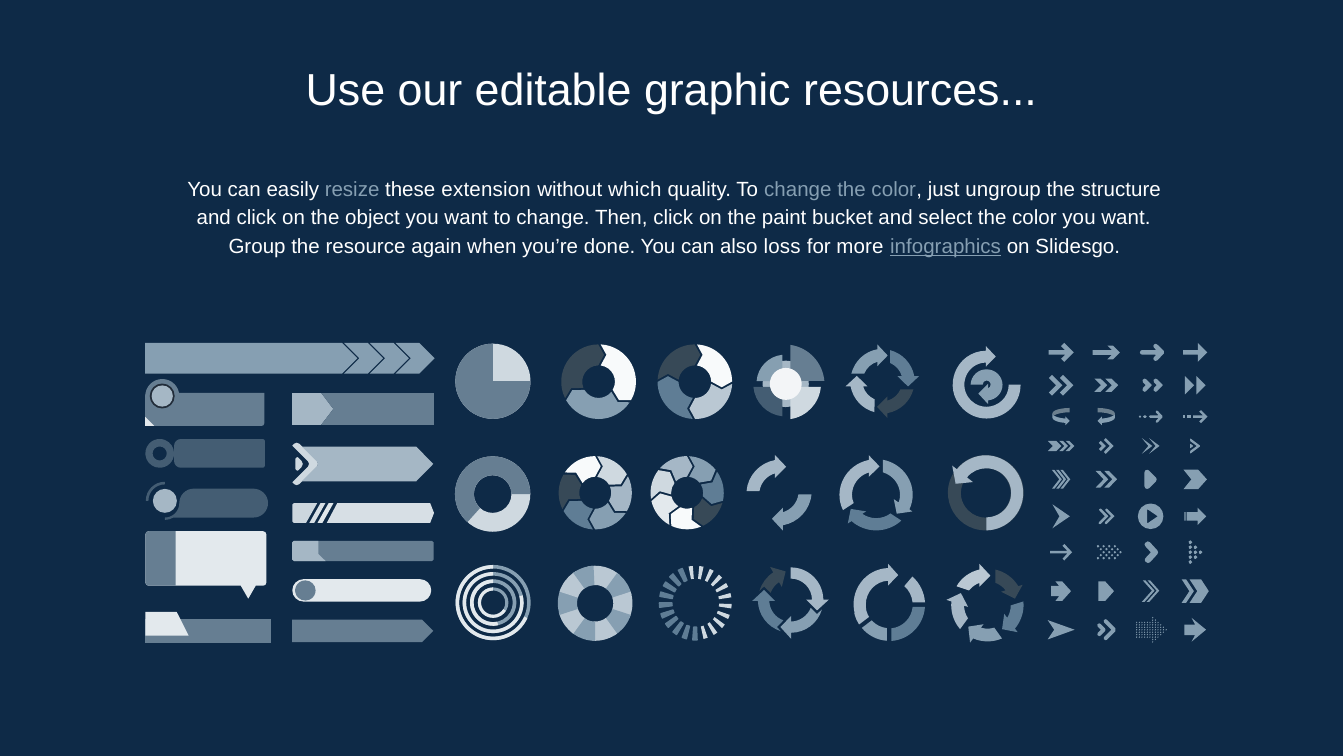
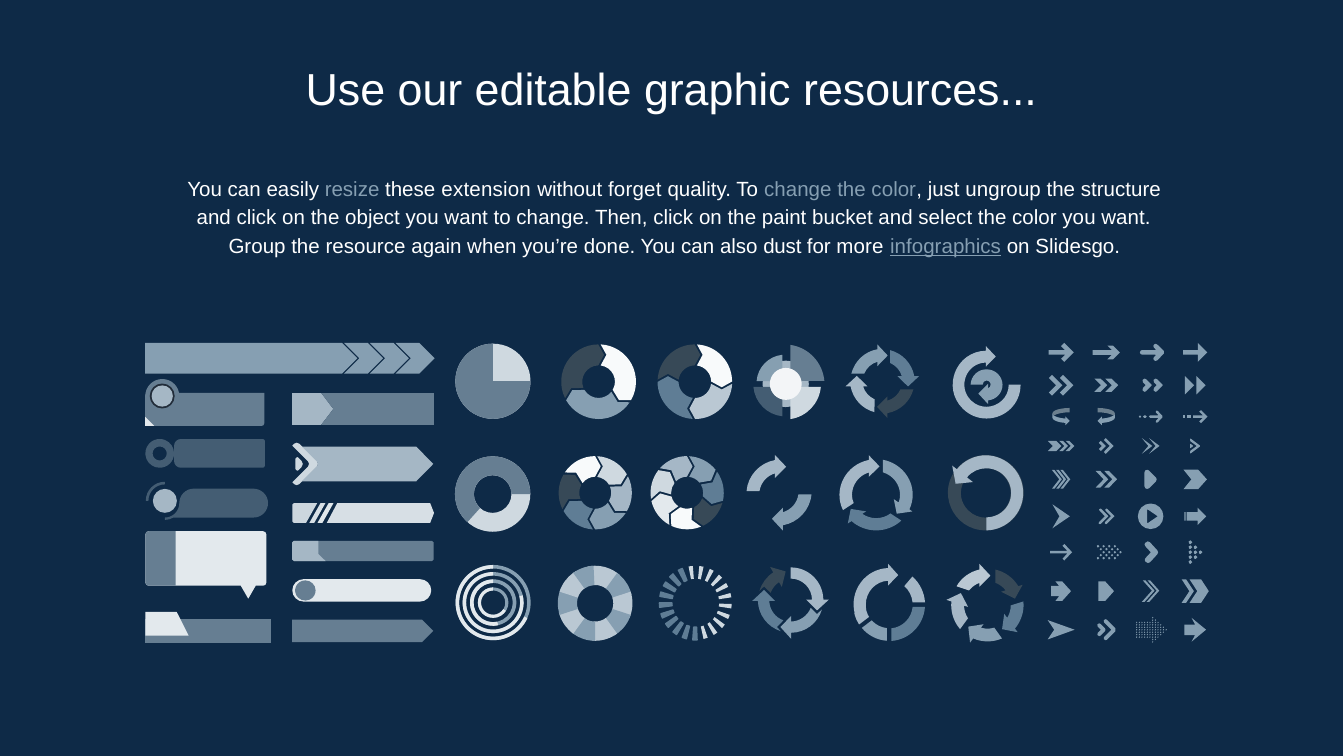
which: which -> forget (635, 190)
loss: loss -> dust (782, 246)
